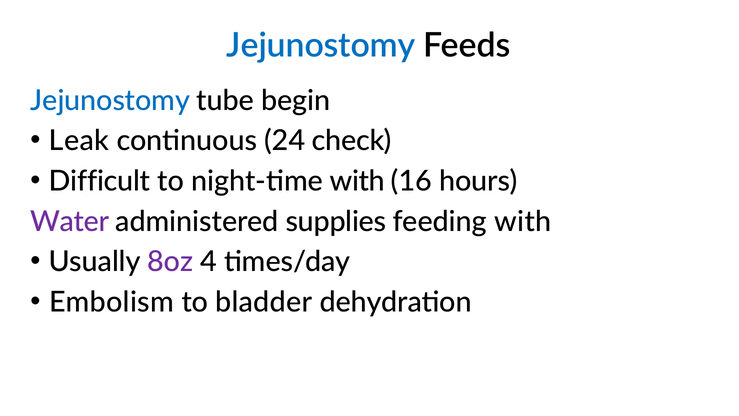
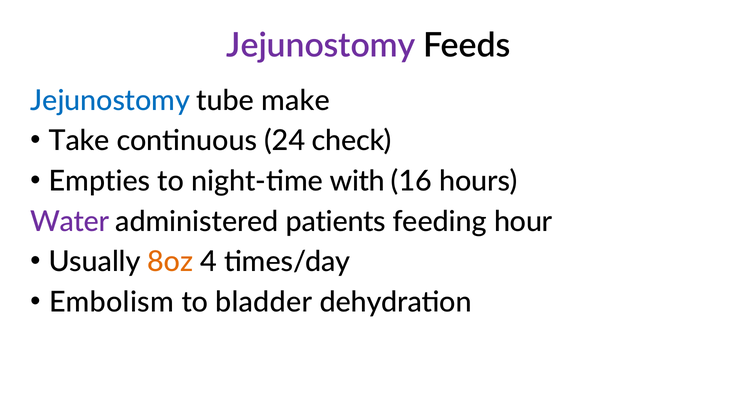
Jejunostomy colour: blue -> purple (321, 46)
begin: begin -> make (296, 101)
Leak: Leak -> Take (79, 141)
Difficult: Difficult -> Empties (100, 181)
supplies: supplies -> patients (336, 221)
feeding with: with -> hour (523, 221)
8oz colour: purple -> orange (170, 262)
